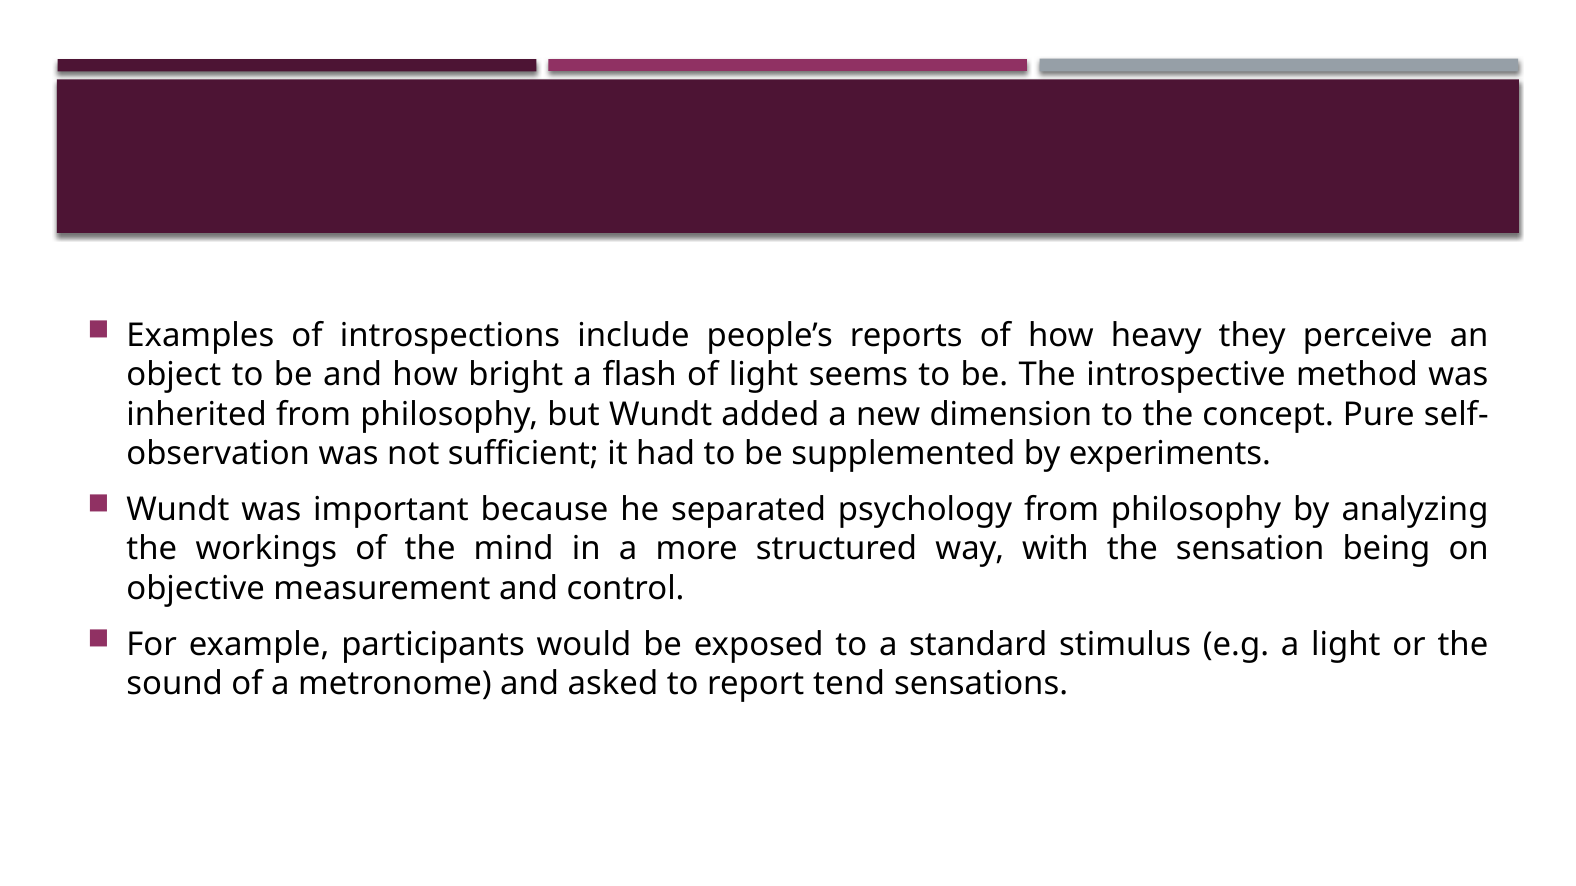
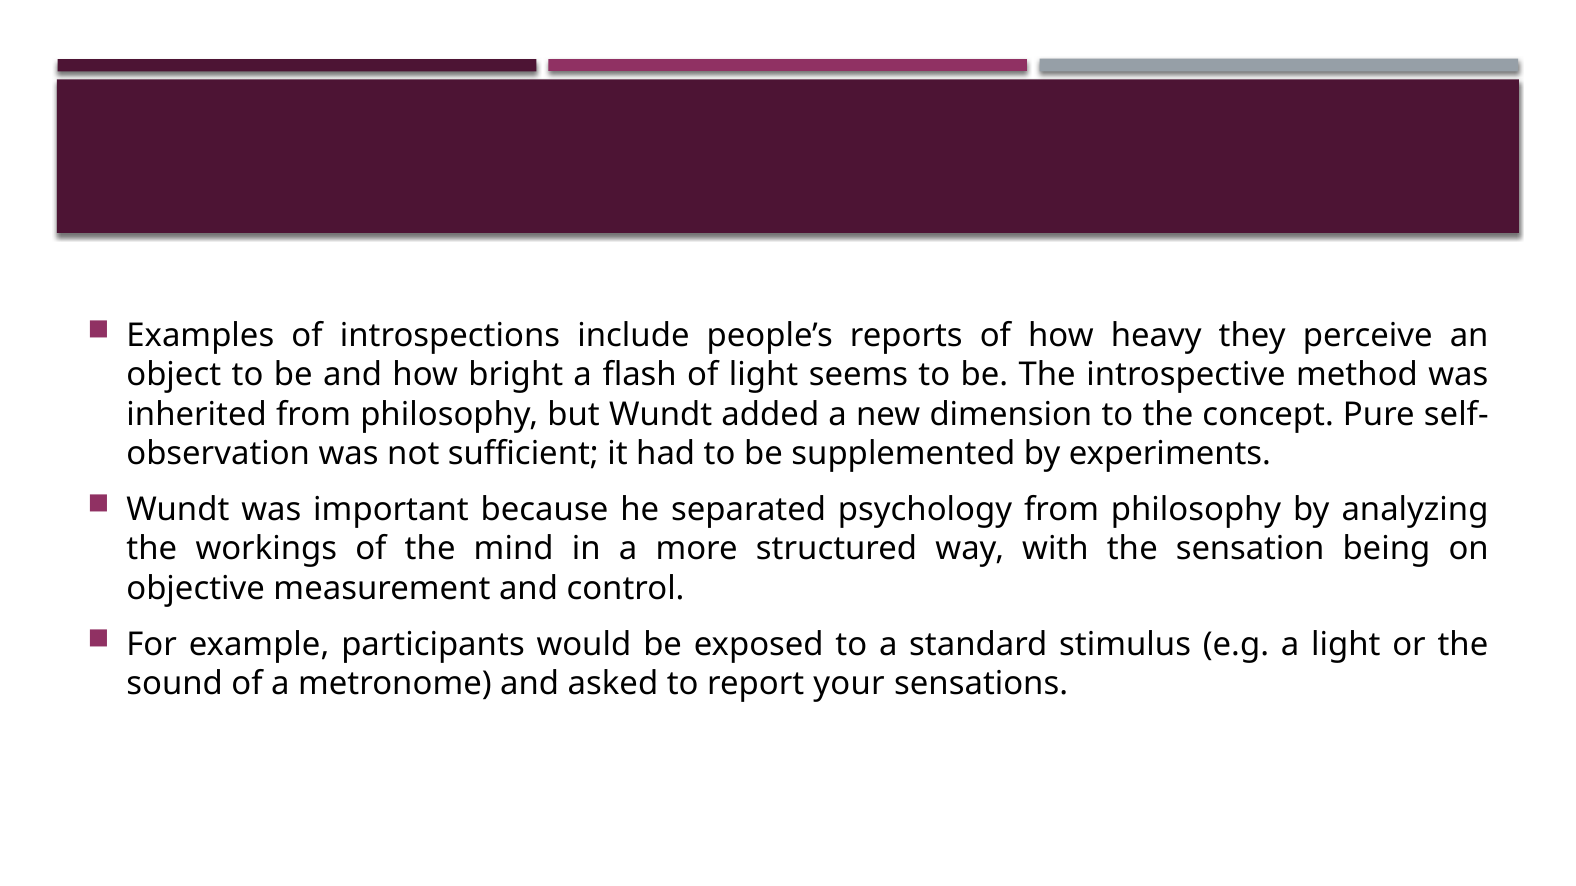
tend: tend -> your (849, 684)
